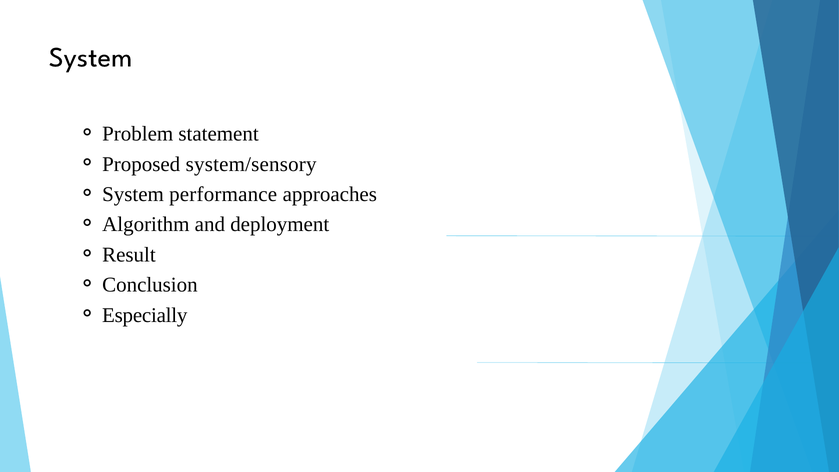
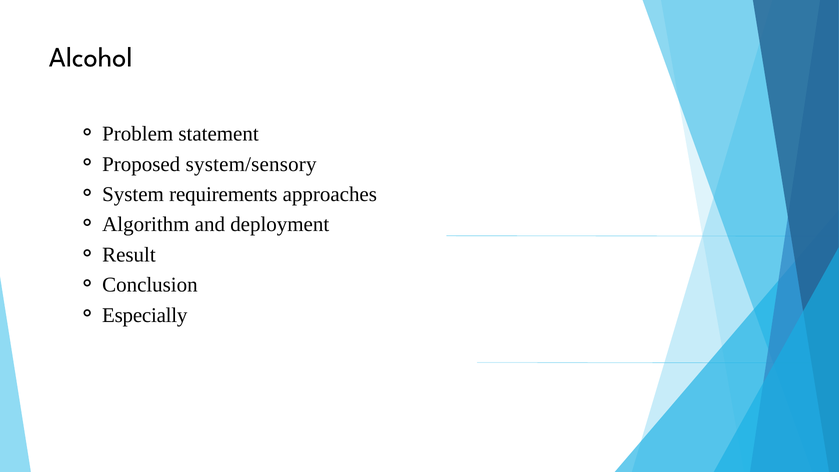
System: System -> Alcohol (91, 57)
performance: performance -> requirements (223, 194)
